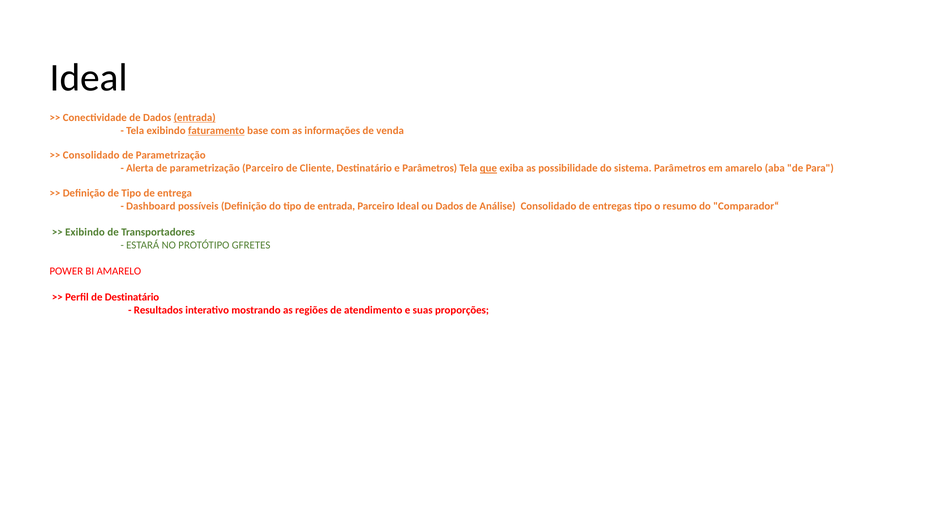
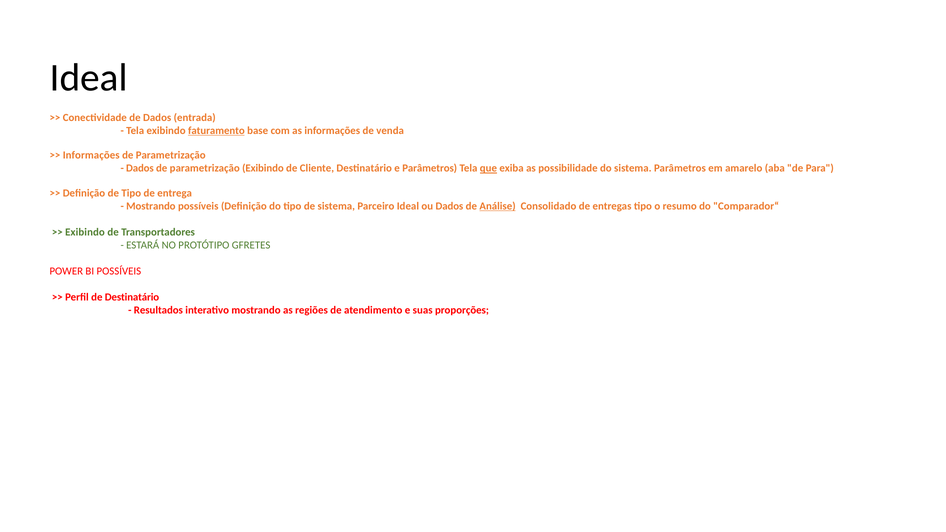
entrada underline: present -> none (195, 118)
Consolidado: Consolidado -> Informações (91, 155)
Alerta: Alerta -> Dados (140, 168)
parametrização Parceiro: Parceiro -> Exibindo (263, 168)
Dashboard: Dashboard -> Mostrando (151, 206)
de entrada: entrada -> sistema (336, 206)
Análise underline: none -> present (498, 206)
BI AMARELO: AMARELO -> POSSÍVEIS (119, 271)
